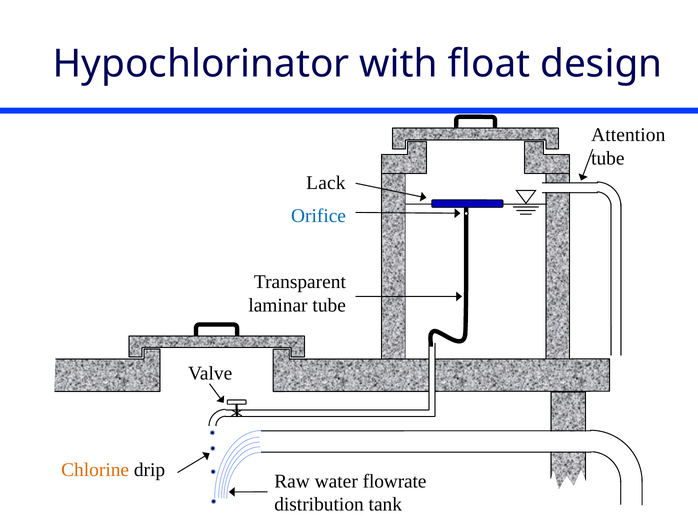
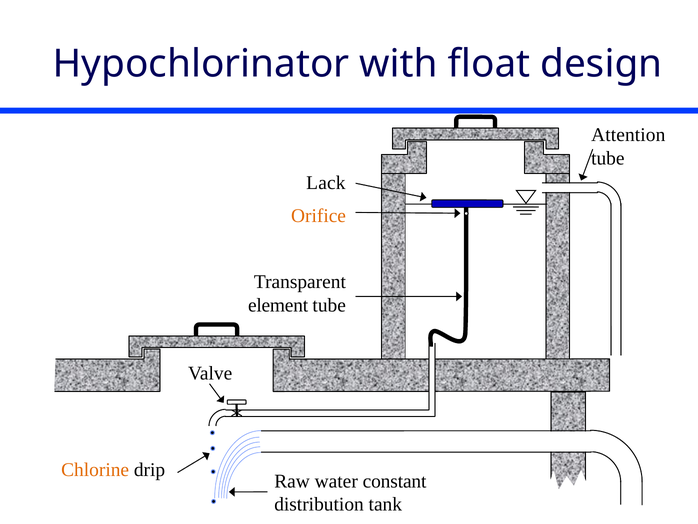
Orifice colour: blue -> orange (319, 216)
laminar: laminar -> element (278, 305)
flowrate: flowrate -> constant (395, 481)
